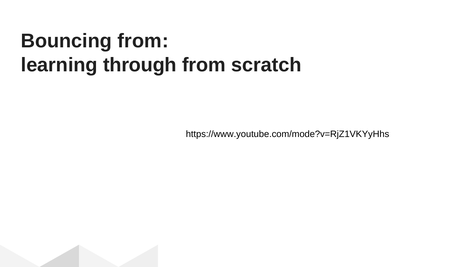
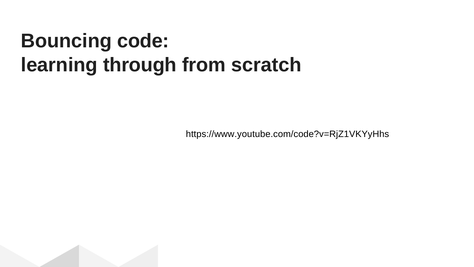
Bouncing from: from -> code (143, 41)
https://www.youtube.com/mode?v=RjZ1VKYyHhs: https://www.youtube.com/mode?v=RjZ1VKYyHhs -> https://www.youtube.com/code?v=RjZ1VKYyHhs (287, 134)
